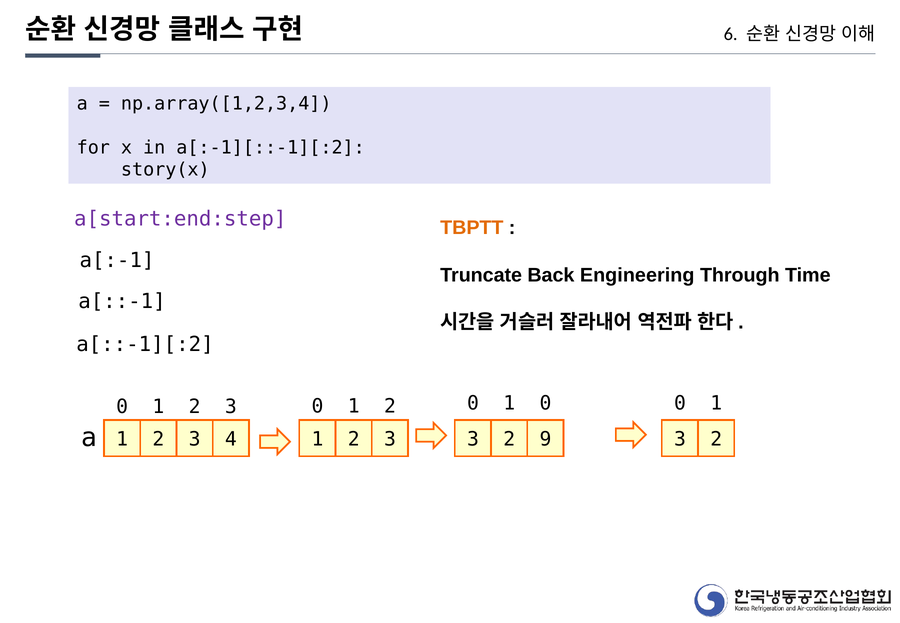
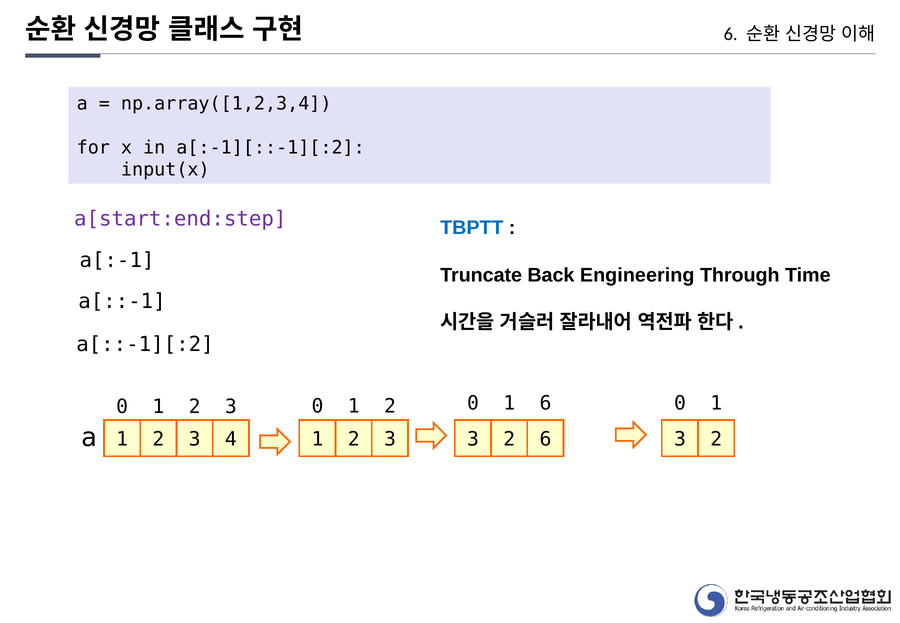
story(x: story(x -> input(x (165, 170)
TBPTT colour: orange -> blue (472, 228)
0: 0 -> 6 (546, 403)
2 9: 9 -> 6 (546, 440)
